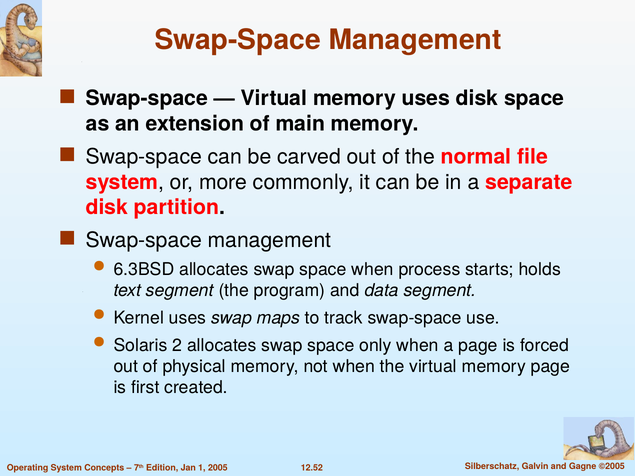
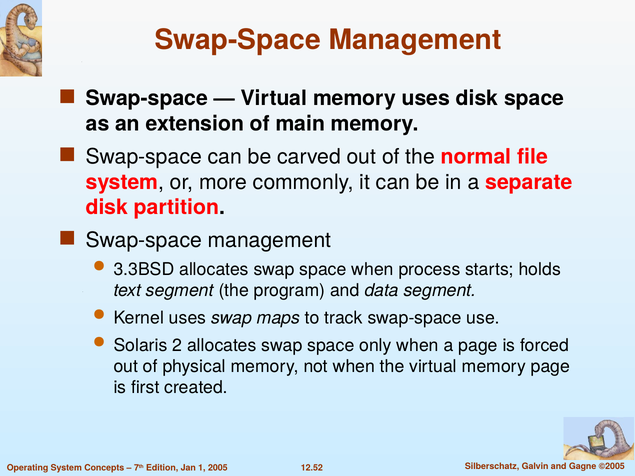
6.3BSD: 6.3BSD -> 3.3BSD (144, 270)
